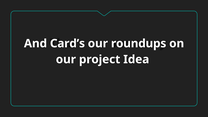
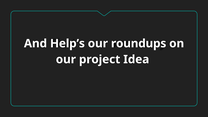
Card’s: Card’s -> Help’s (67, 43)
